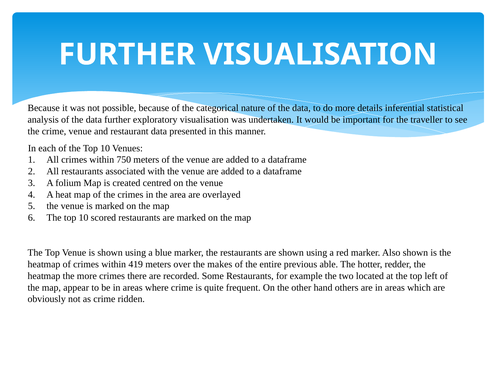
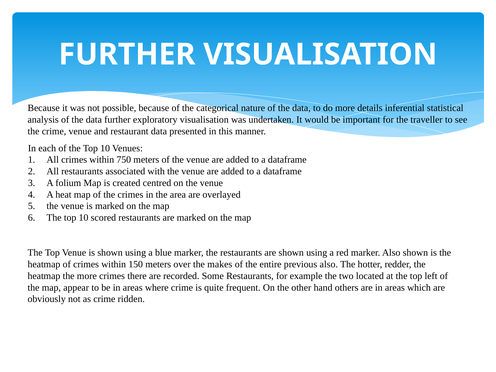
419: 419 -> 150 (136, 264)
previous able: able -> also (329, 264)
